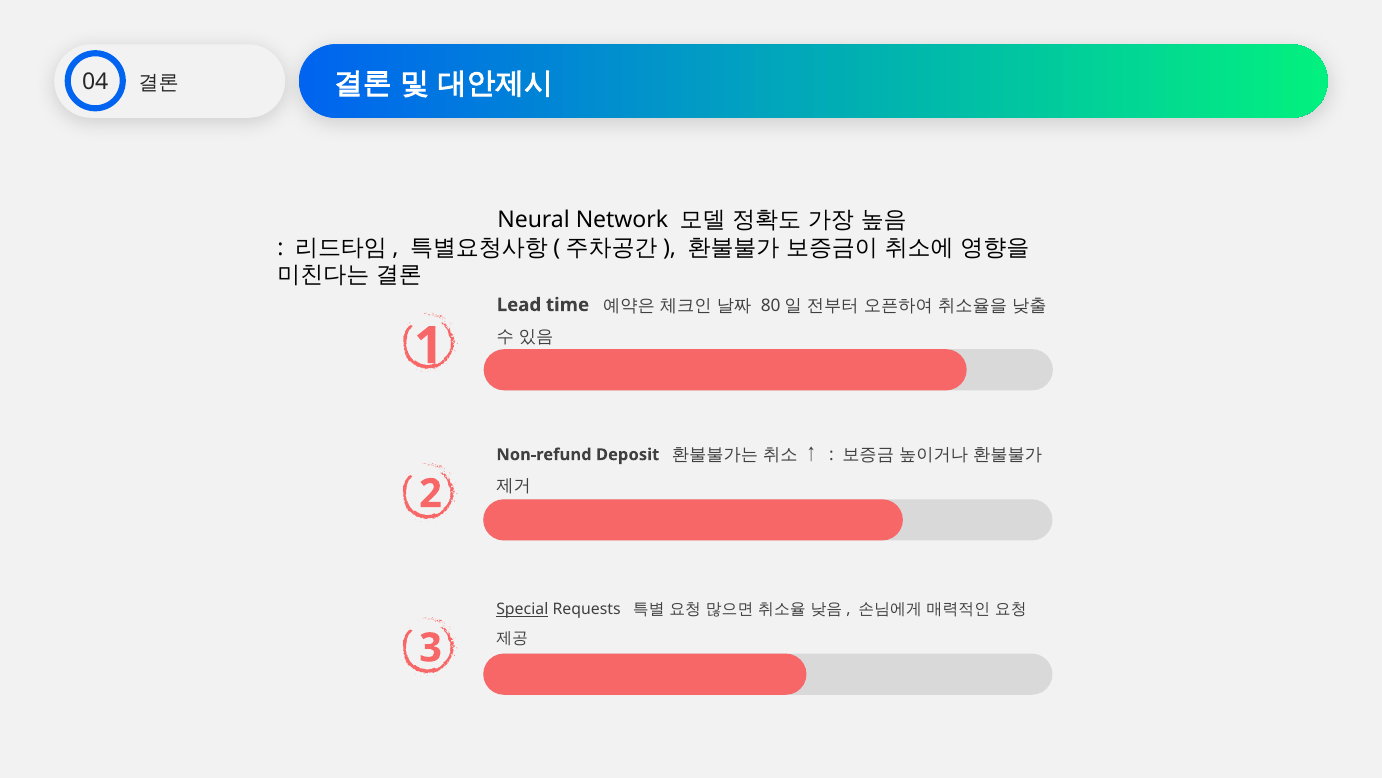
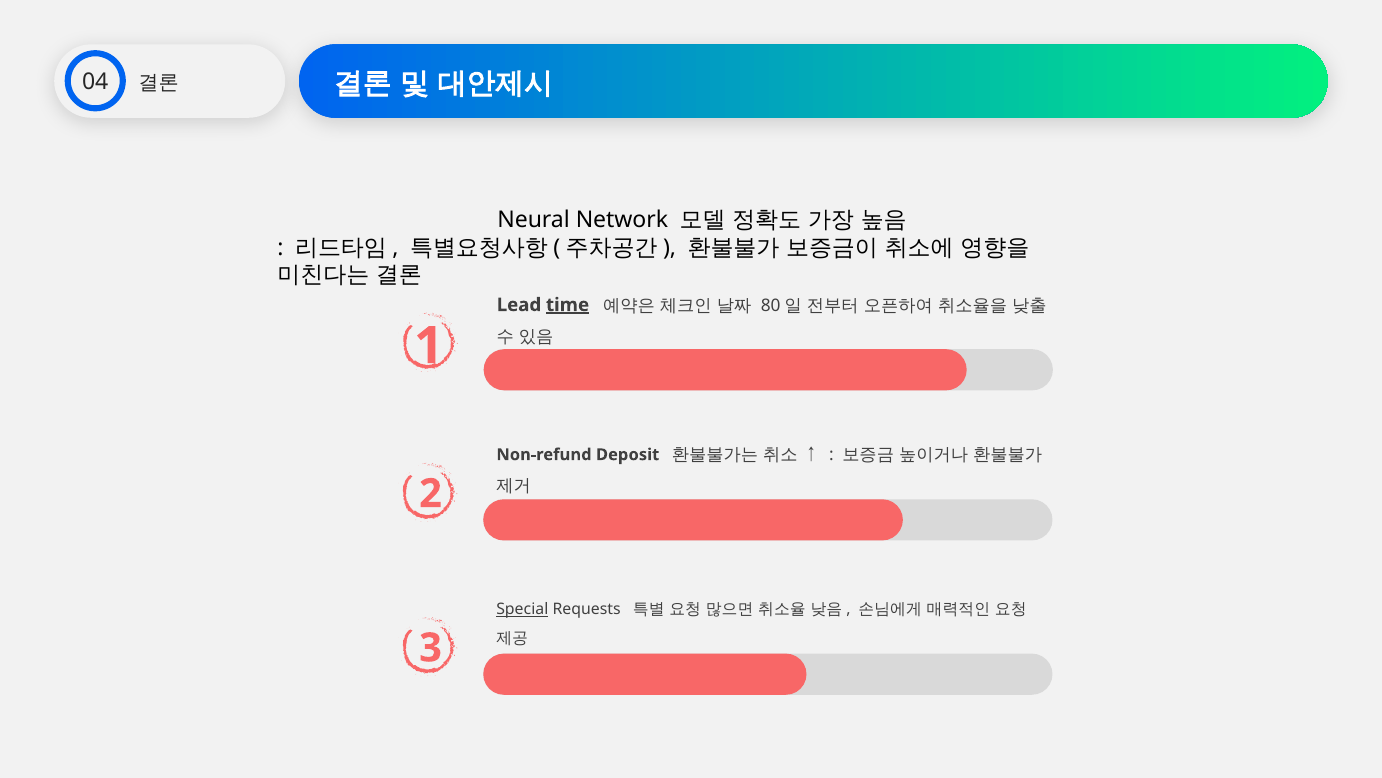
time underline: none -> present (568, 305)
